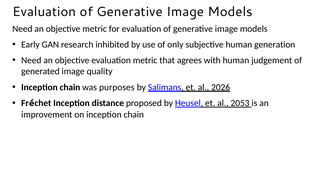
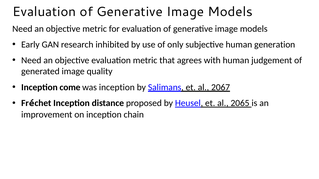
chain: chain -> come (70, 87)
was purposes: purposes -> inception (117, 87)
2026: 2026 -> 2067 (221, 87)
2053: 2053 -> 2065 (240, 103)
